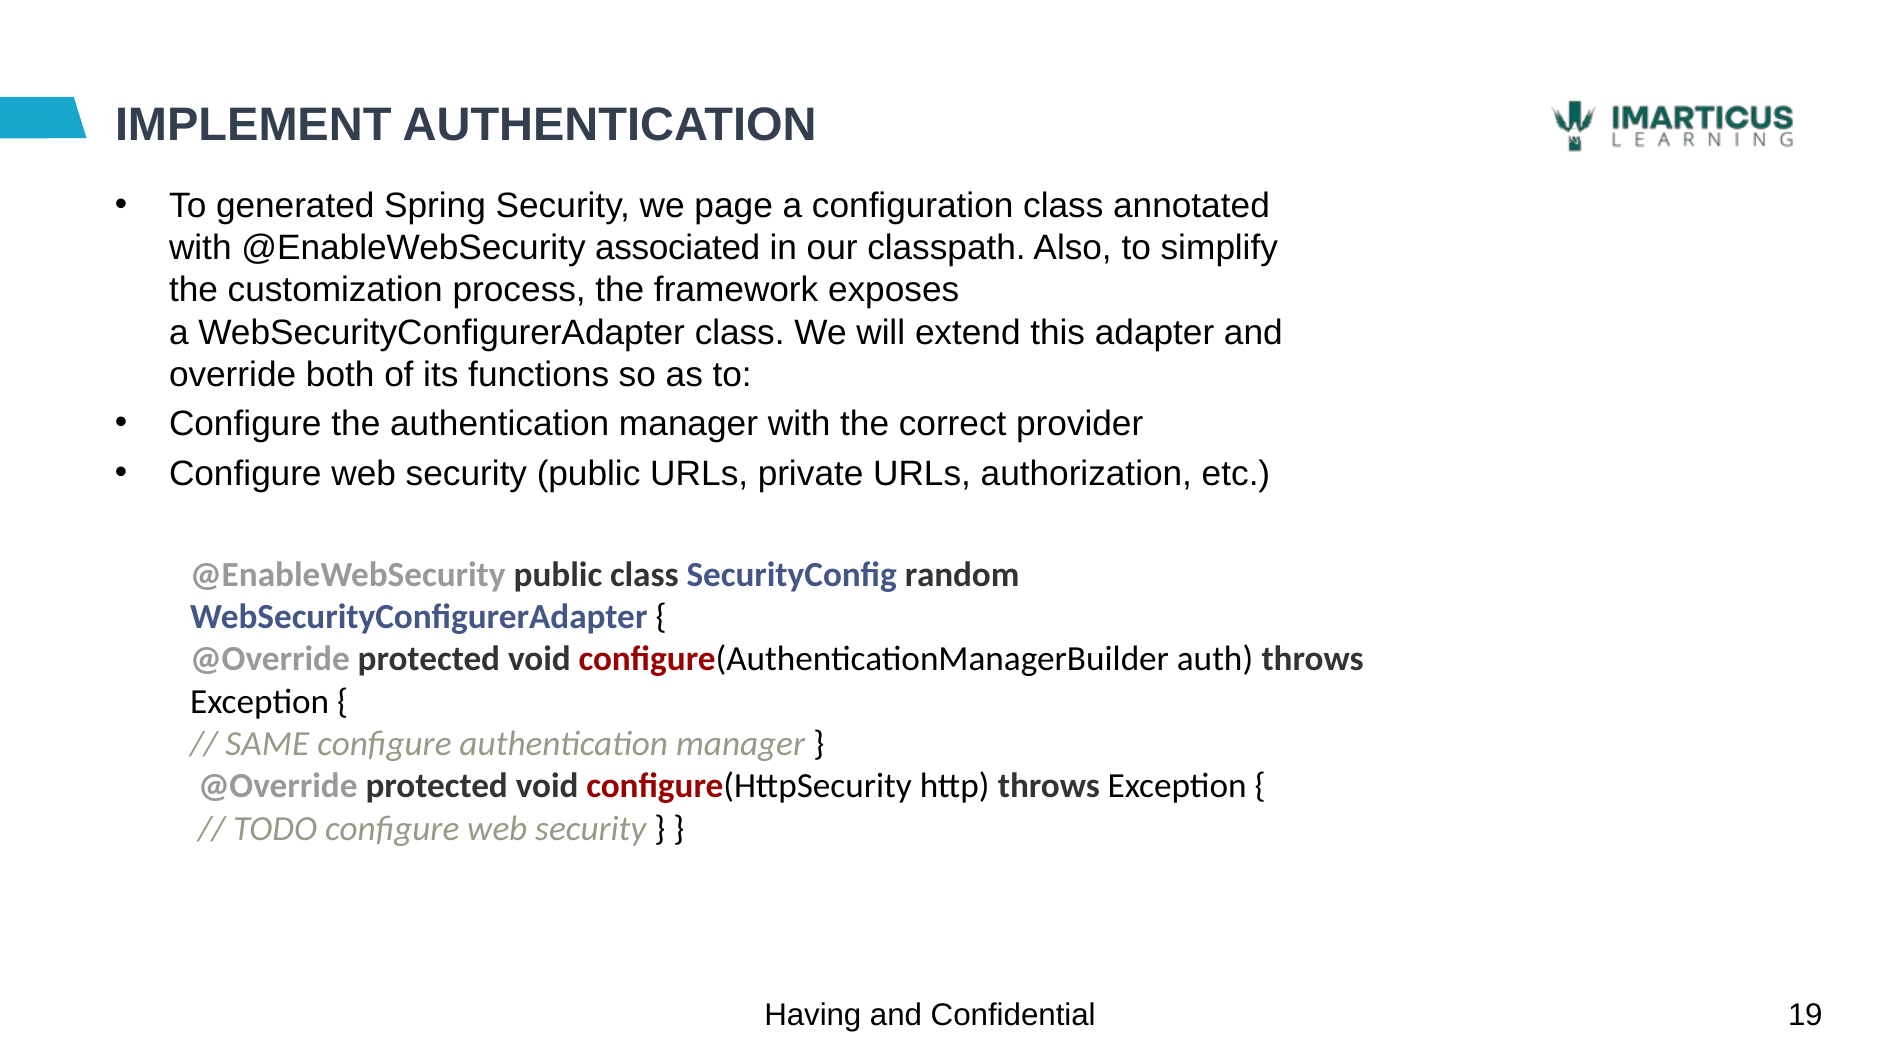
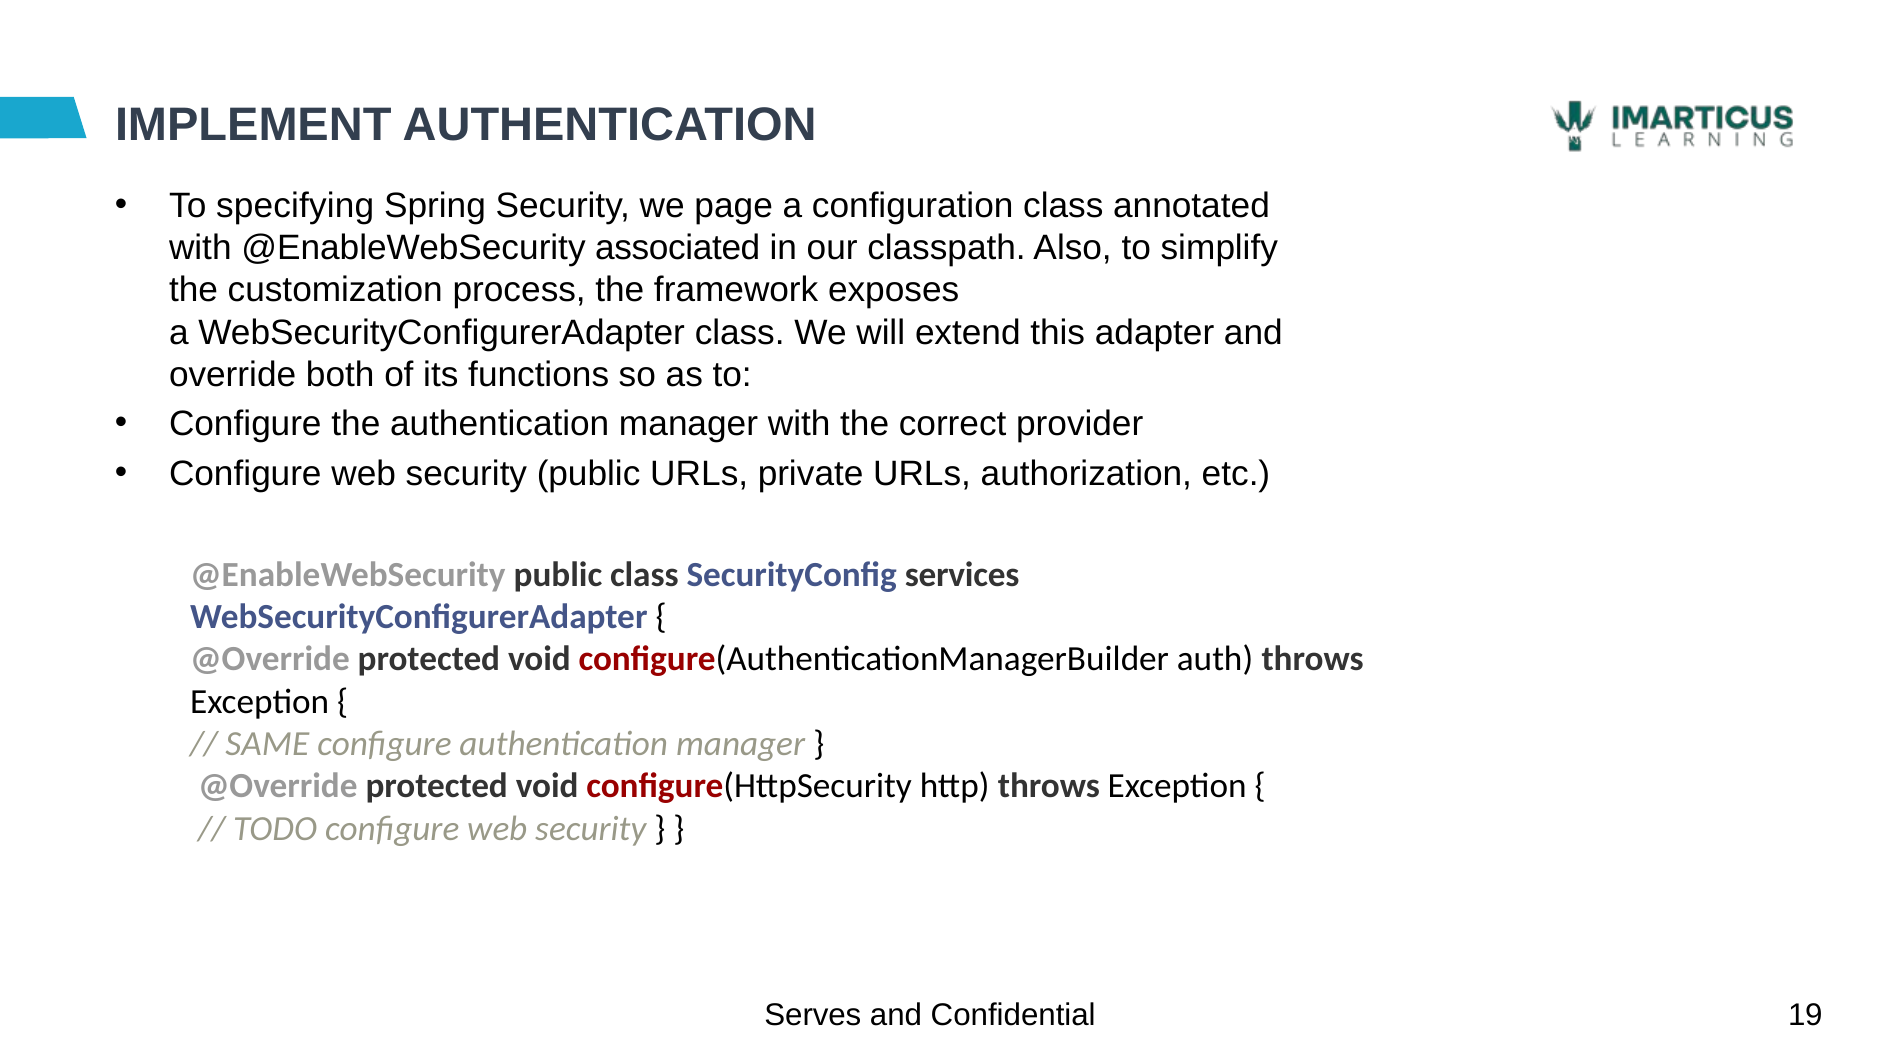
generated: generated -> specifying (295, 206)
random: random -> services (962, 575)
Having: Having -> Serves (813, 1016)
